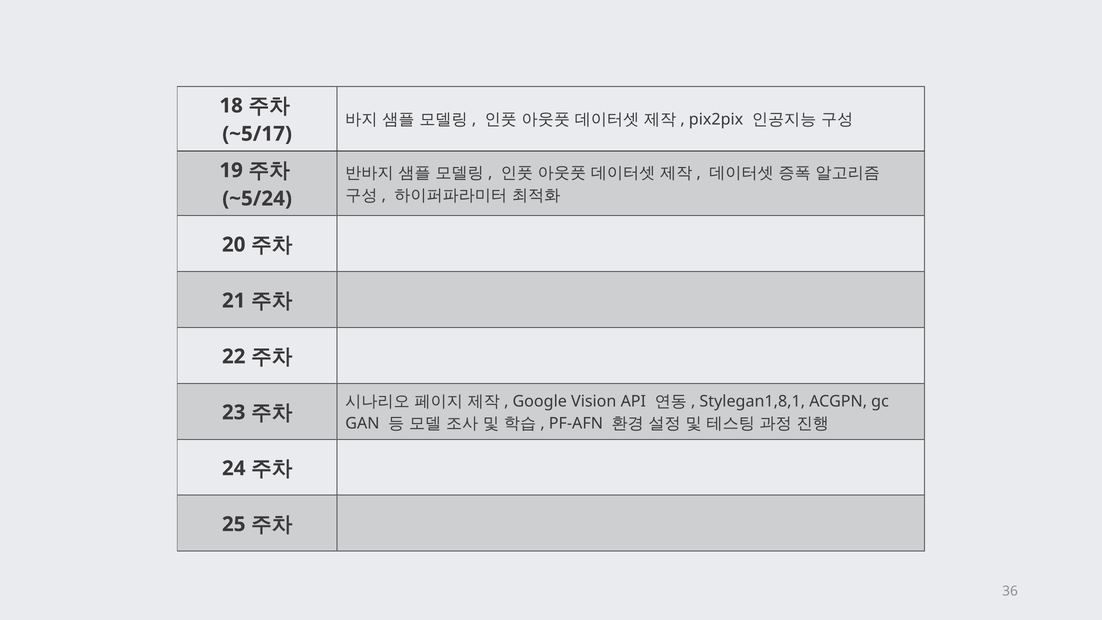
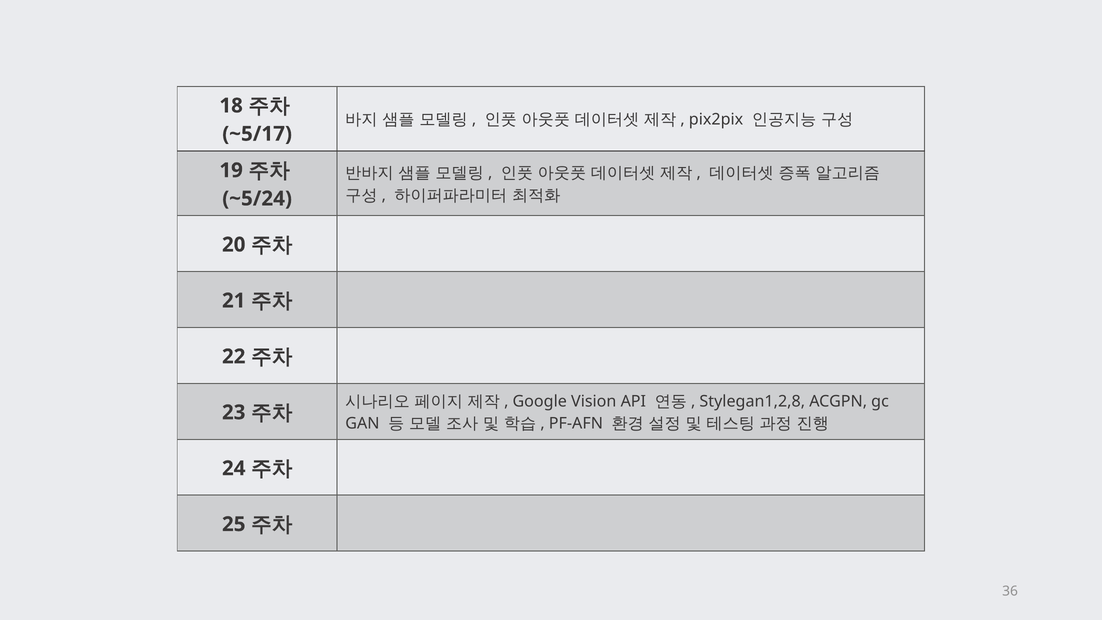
Stylegan1,8,1: Stylegan1,8,1 -> Stylegan1,2,8 (752, 401)
